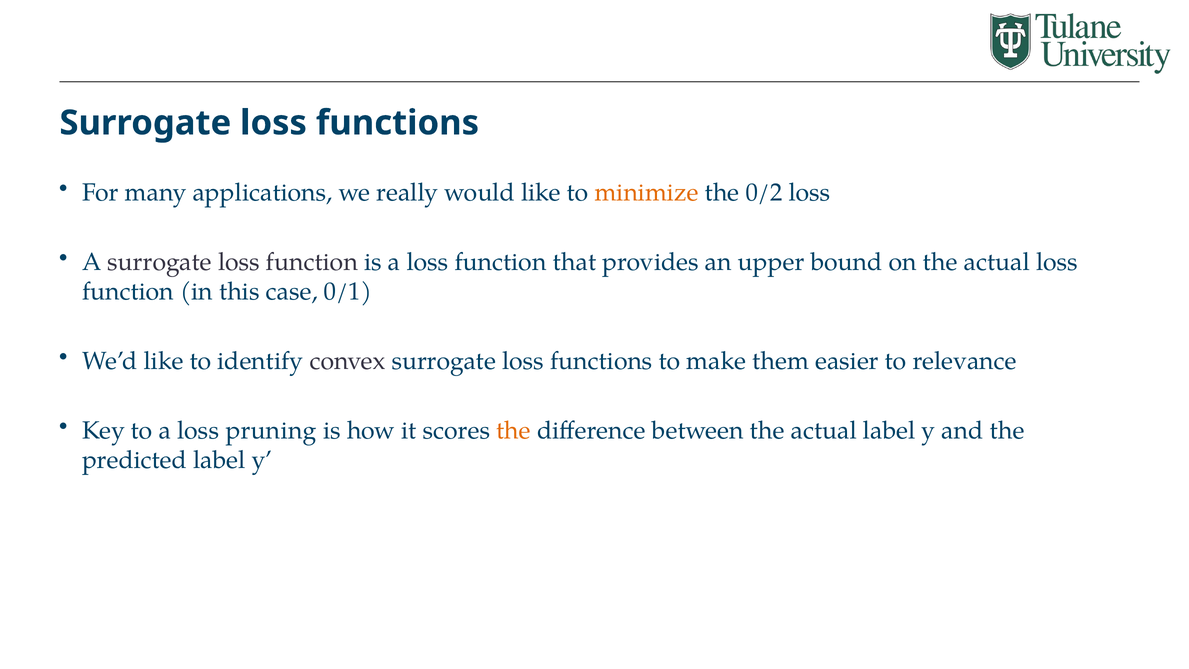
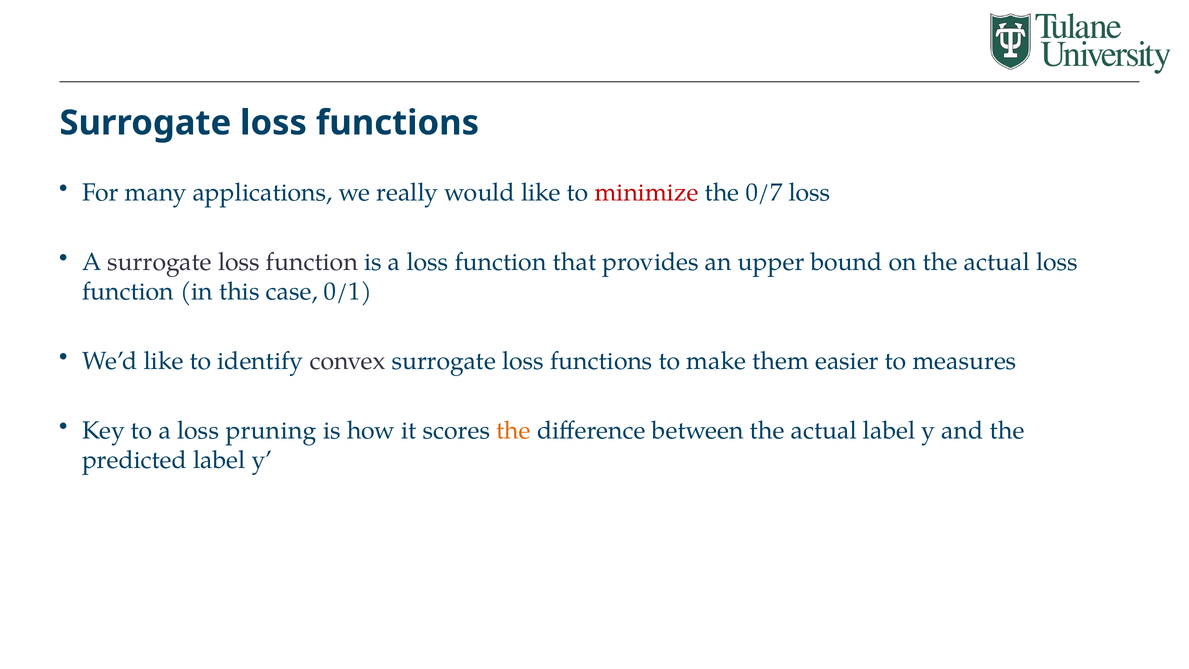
minimize colour: orange -> red (646, 193)
0/2: 0/2 -> 0/7 (764, 193)
relevance: relevance -> measures (965, 361)
